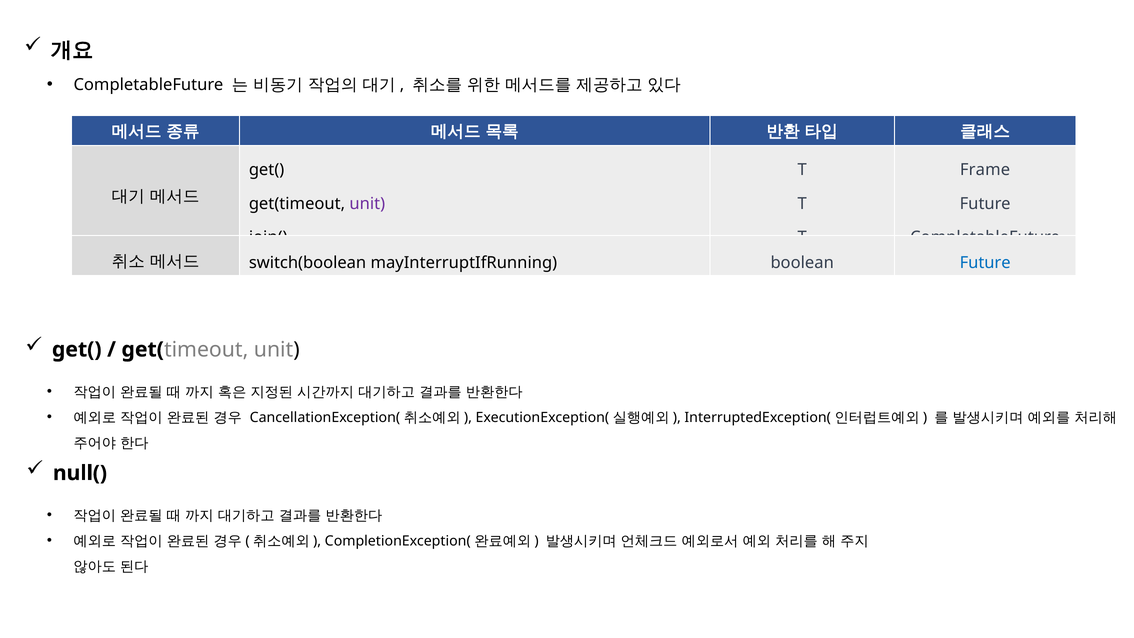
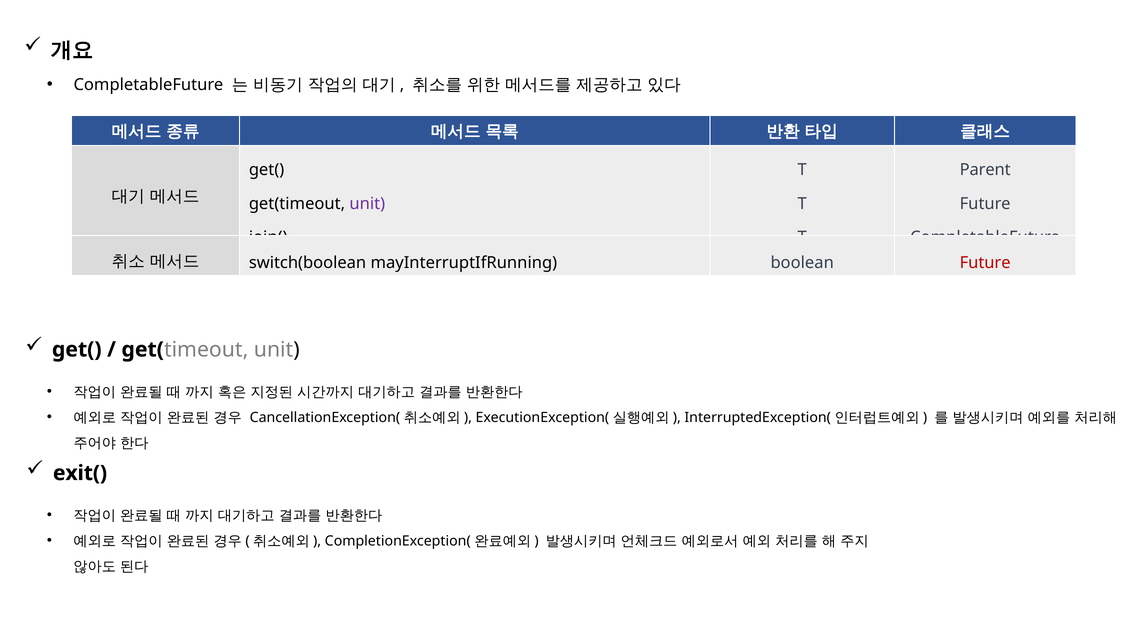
Frame: Frame -> Parent (985, 170)
Future colour: blue -> red (985, 263)
null(: null( -> exit( (80, 473)
